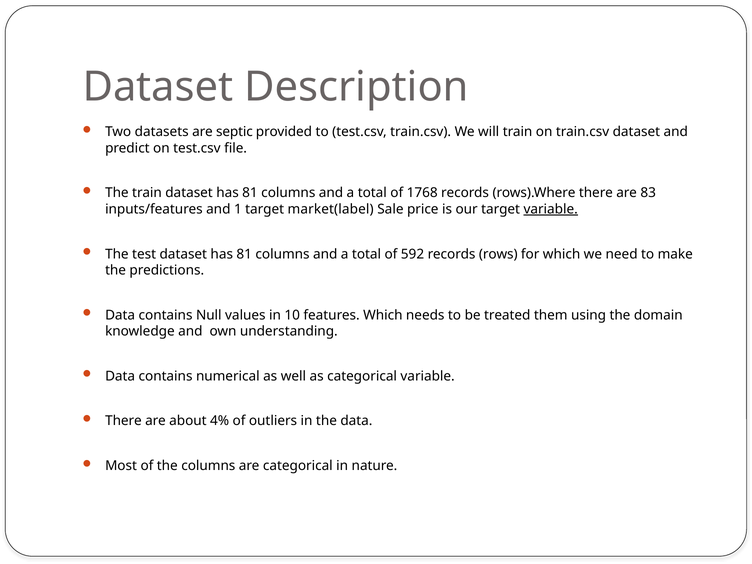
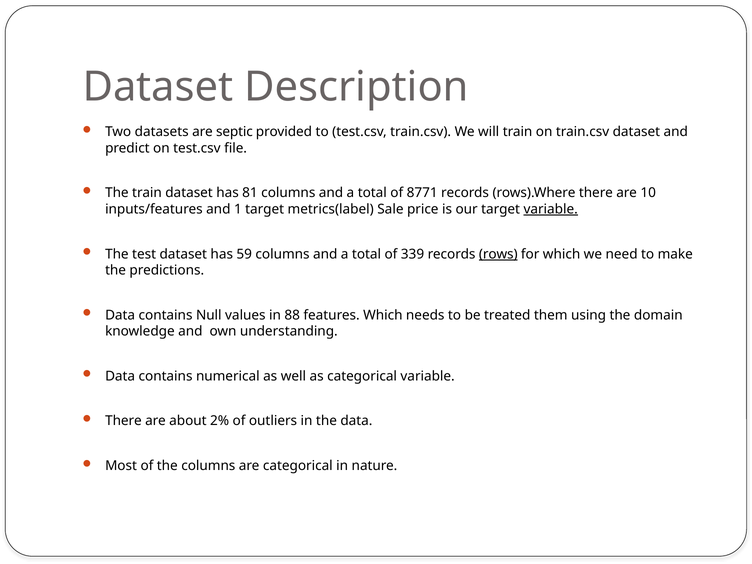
1768: 1768 -> 8771 (422, 193)
83: 83 -> 10 (648, 193)
market(label: market(label -> metrics(label (331, 209)
test dataset has 81: 81 -> 59 (244, 254)
592: 592 -> 339 (413, 254)
rows underline: none -> present (498, 254)
10: 10 -> 88 (292, 315)
4%: 4% -> 2% (220, 421)
